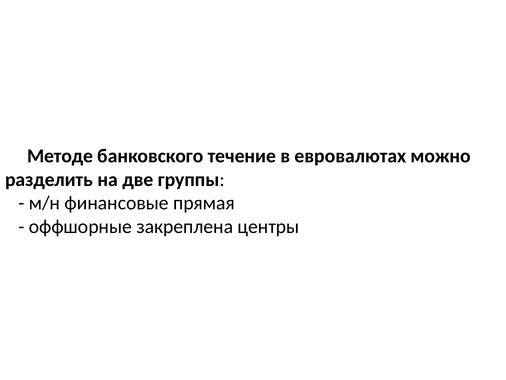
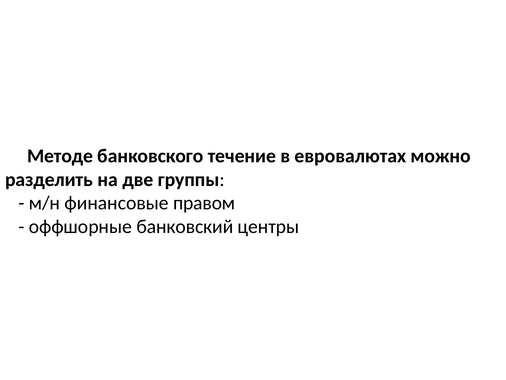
прямая: прямая -> правом (204, 203)
закреплена: закреплена -> банковский (185, 226)
